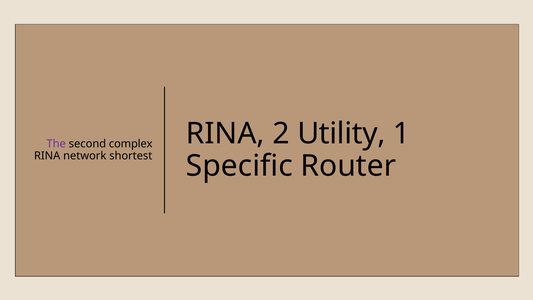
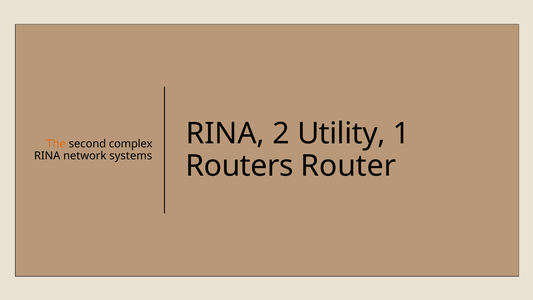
The colour: purple -> orange (56, 144)
shortest: shortest -> systems (131, 156)
Specific: Specific -> Routers (240, 166)
